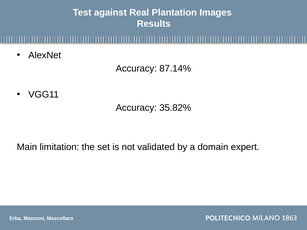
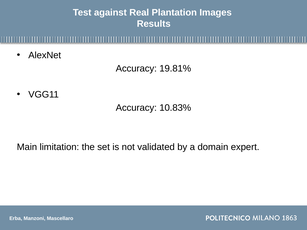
87.14%: 87.14% -> 19.81% (175, 69)
35.82%: 35.82% -> 10.83% (175, 108)
